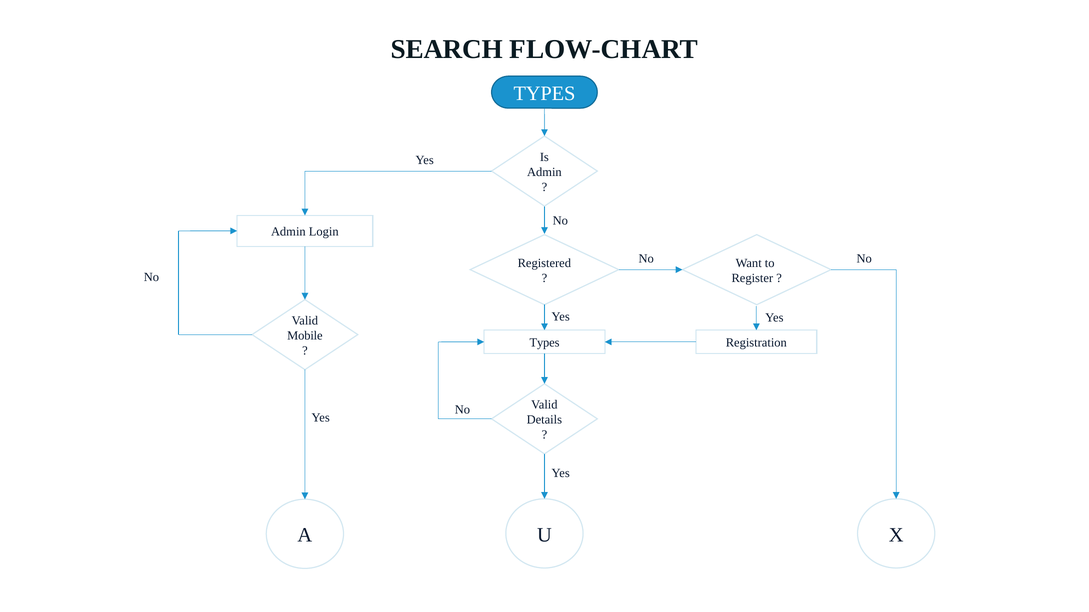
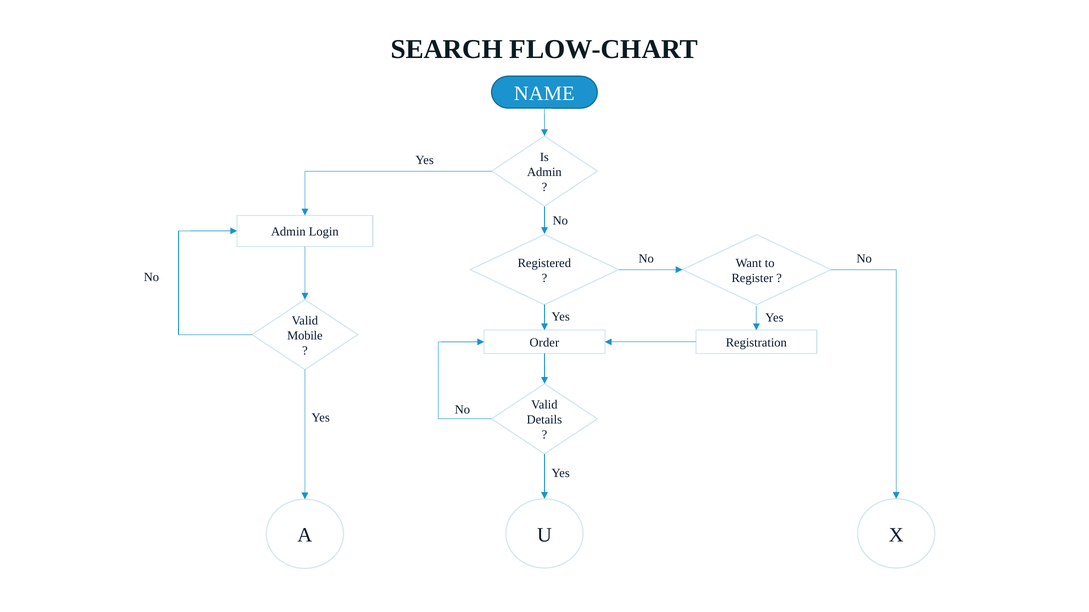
TYPES: TYPES -> NAME (544, 94)
Types: Types -> Order (544, 343)
